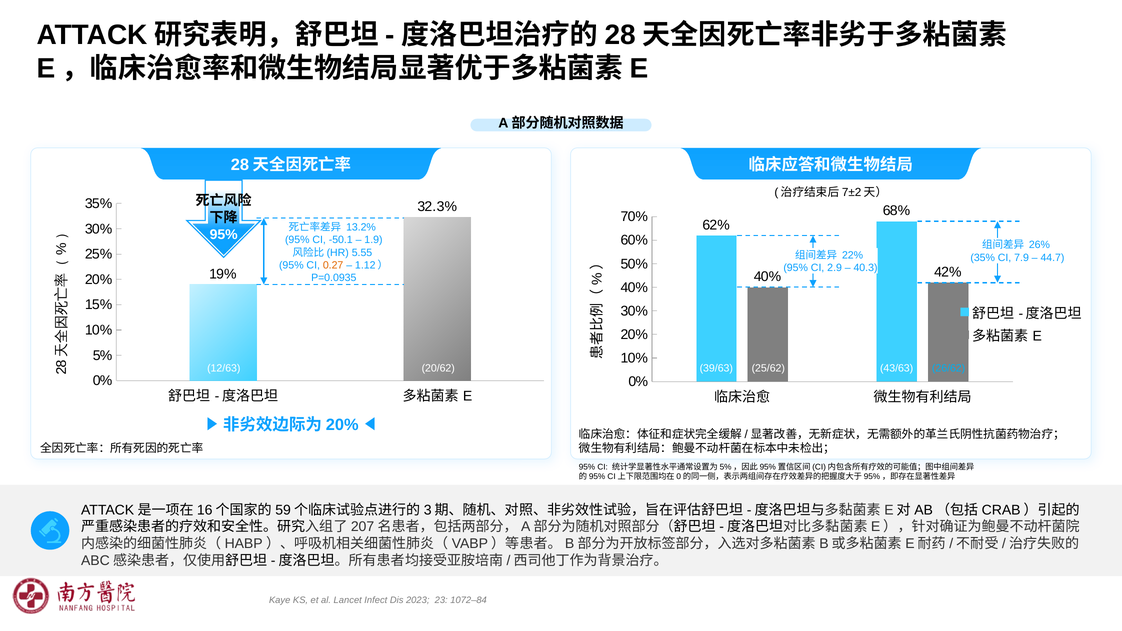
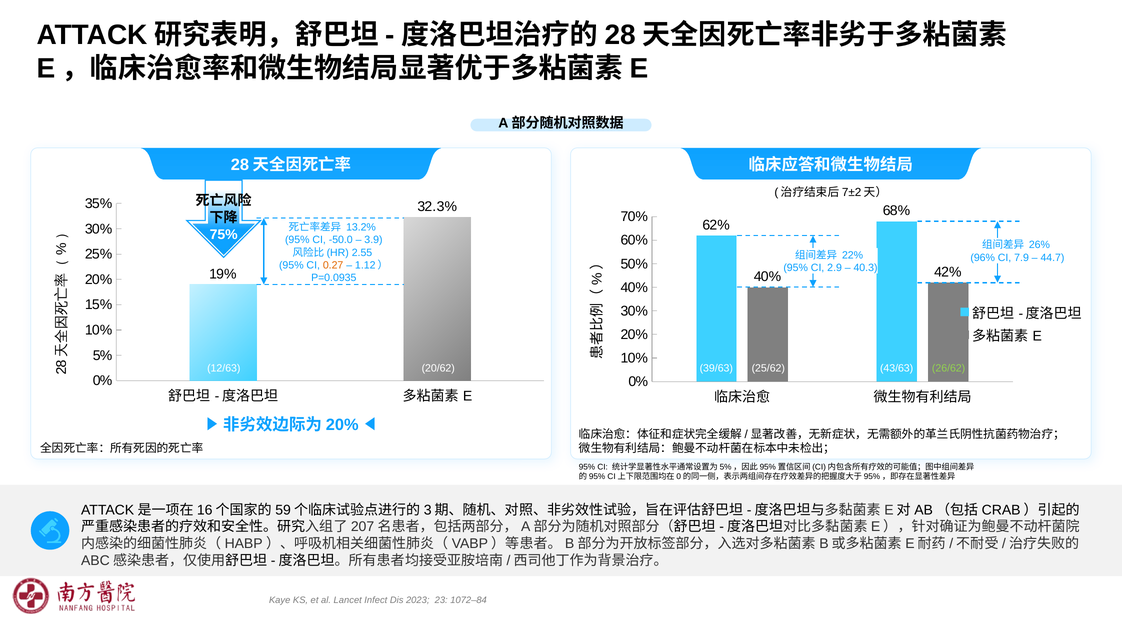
95%: 95% -> 75% (224, 234)
-50.1: -50.1 -> -50.0 (341, 240)
1.9: 1.9 -> 3.9 (373, 240)
5.55: 5.55 -> 2.55 (362, 253)
35%: 35% -> 96% (983, 258)
26/62 colour: light blue -> light green (949, 368)
